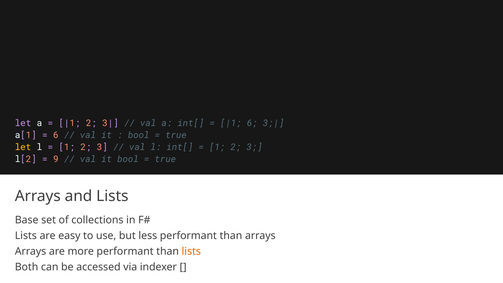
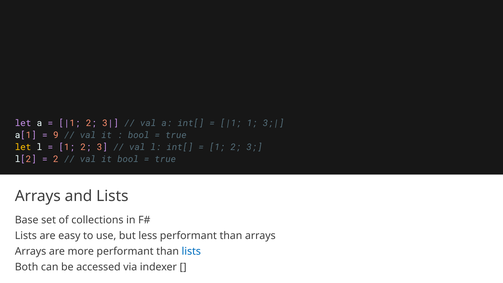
6: 6 -> 1 (252, 123)
6: 6 -> 9 (56, 135)
9: 9 -> 2 (56, 159)
lists colour: orange -> blue (191, 251)
